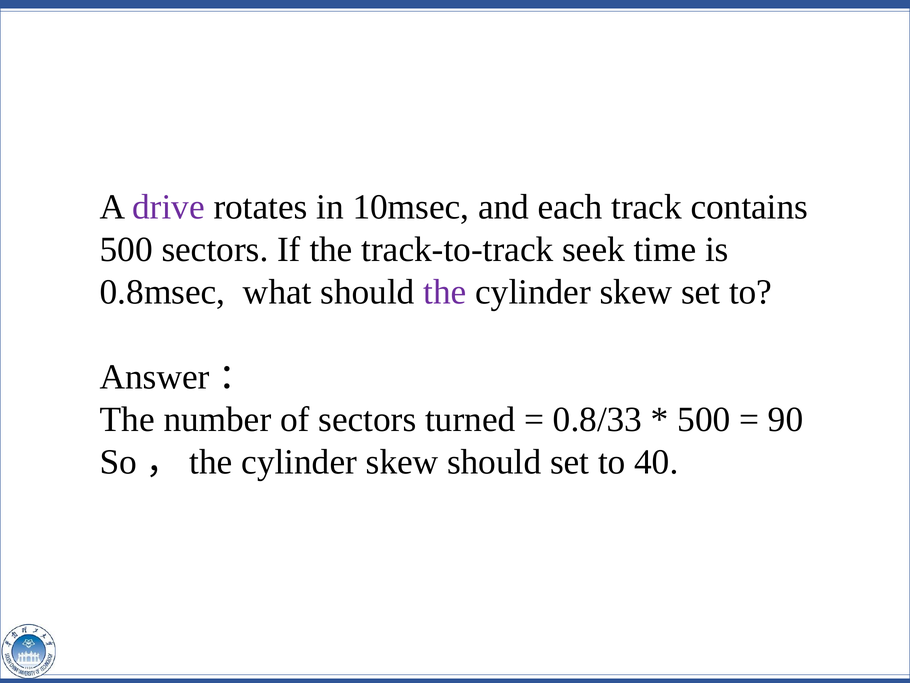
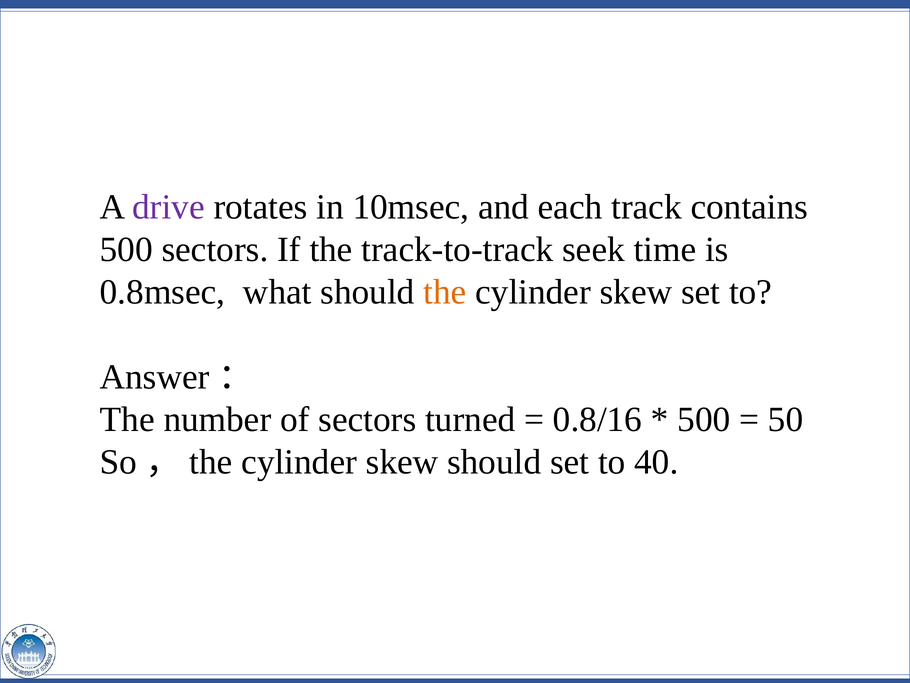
the colour: purple -> orange (445, 292)
0.8/33: 0.8/33 -> 0.8/16 (598, 419)
90: 90 -> 50 (786, 419)
